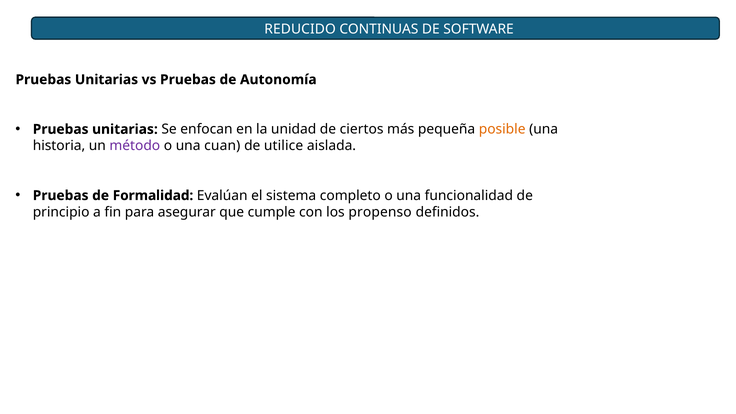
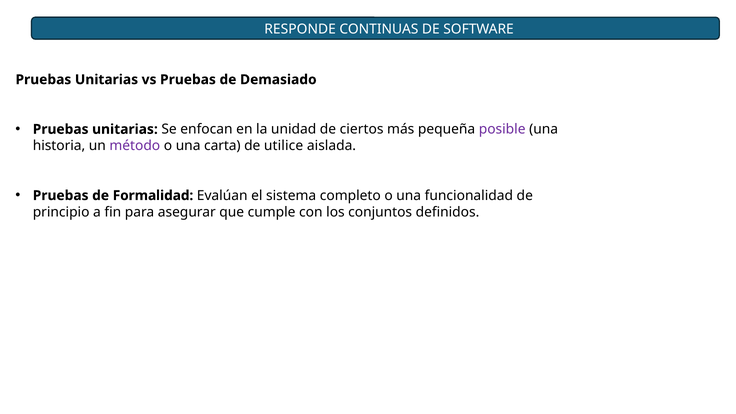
REDUCIDO: REDUCIDO -> RESPONDE (300, 29)
Autonomía: Autonomía -> Demasiado (278, 80)
posible colour: orange -> purple (502, 129)
cuan: cuan -> carta (222, 146)
propenso: propenso -> conjuntos (380, 212)
